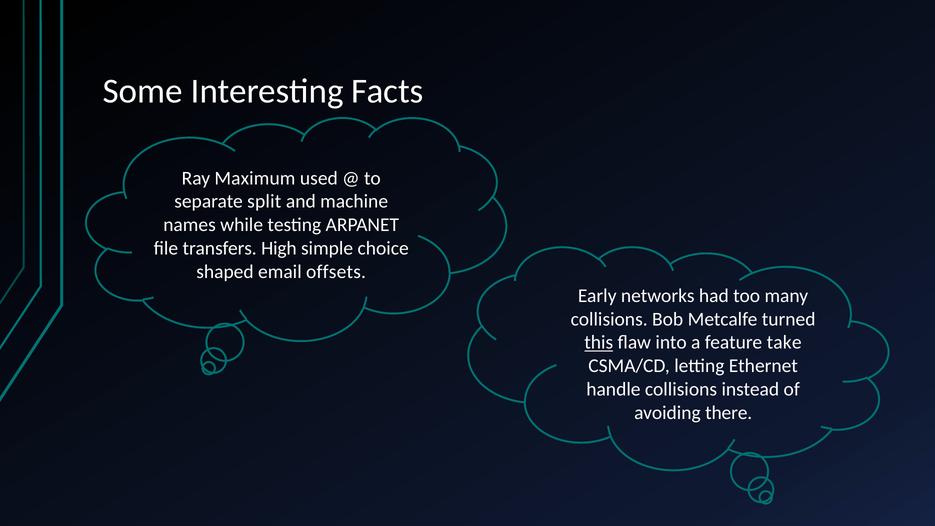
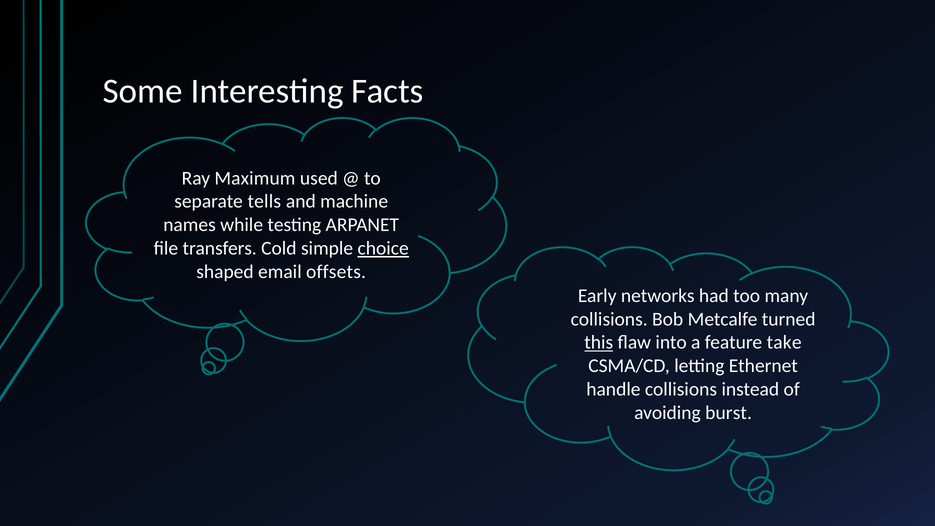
split: split -> tells (264, 202)
High: High -> Cold (279, 248)
choice underline: none -> present (383, 248)
there: there -> burst (729, 413)
